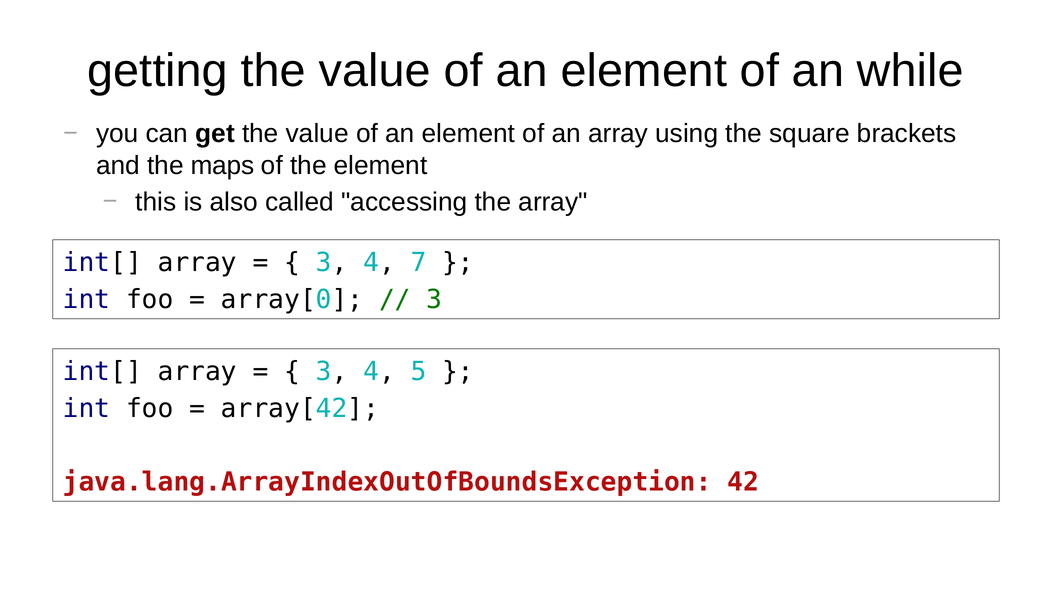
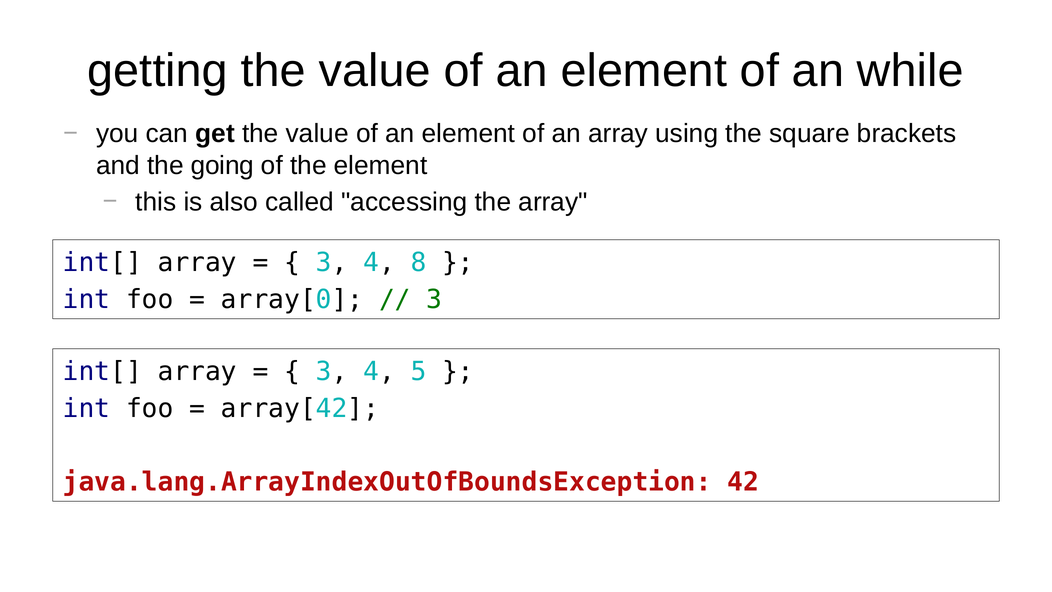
maps: maps -> going (222, 165)
7: 7 -> 8 (419, 263)
